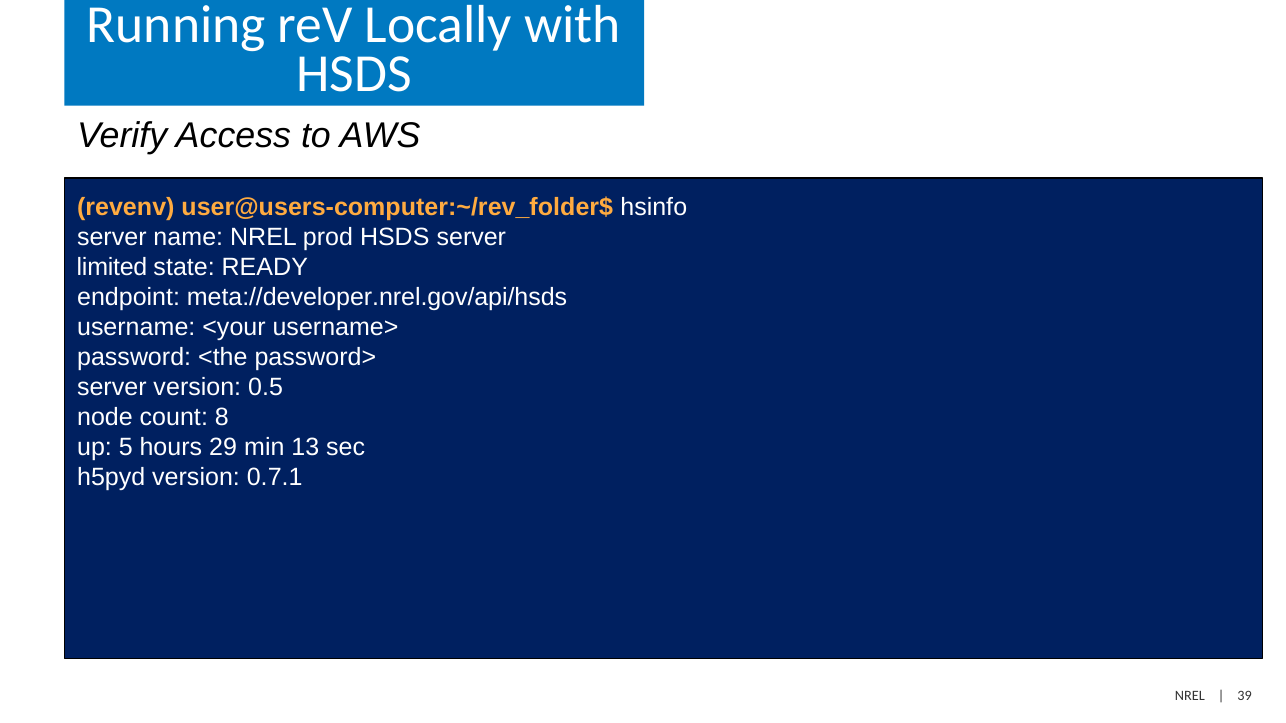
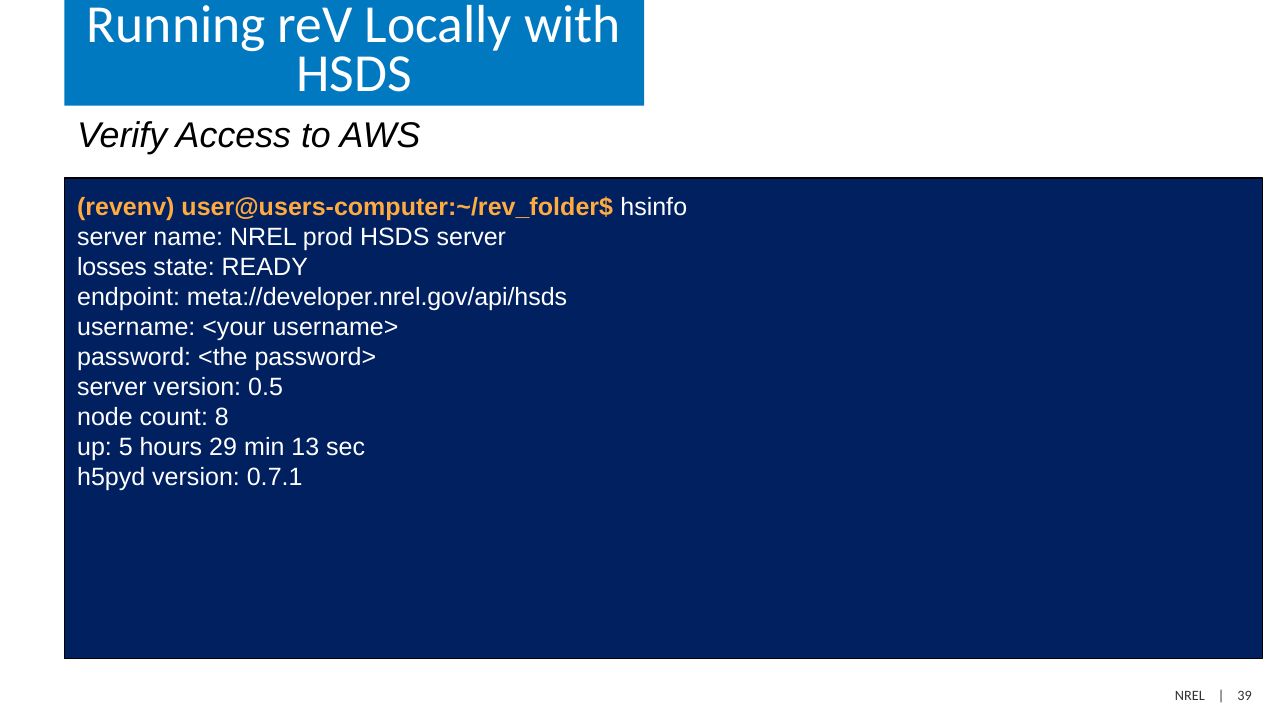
limited: limited -> losses (112, 268)
